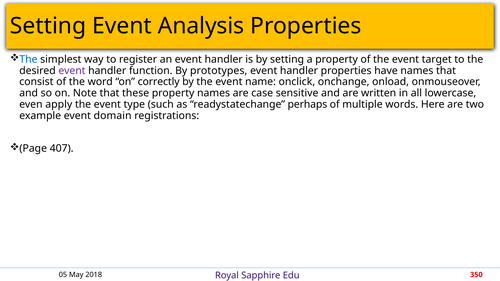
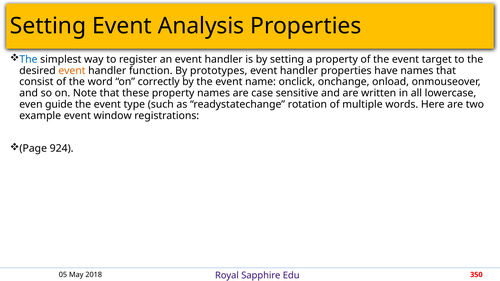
event colour: purple -> orange (72, 71)
apply: apply -> guide (59, 104)
perhaps: perhaps -> rotation (307, 104)
domain: domain -> window (113, 116)
407: 407 -> 924 (62, 149)
